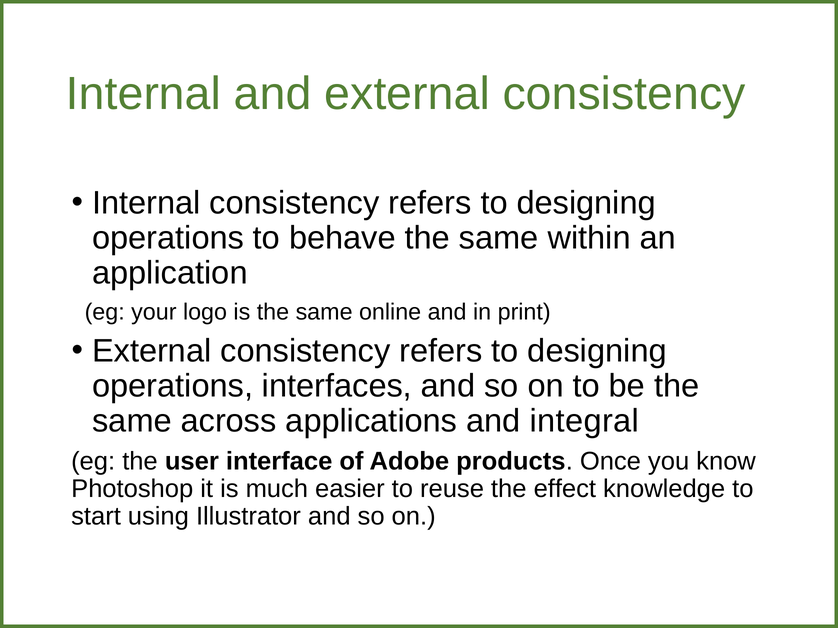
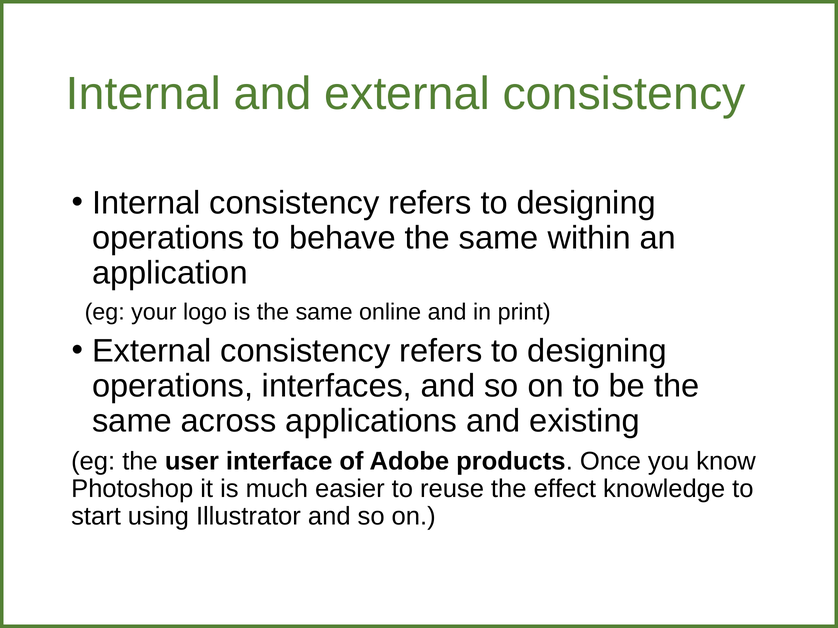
integral: integral -> existing (585, 421)
